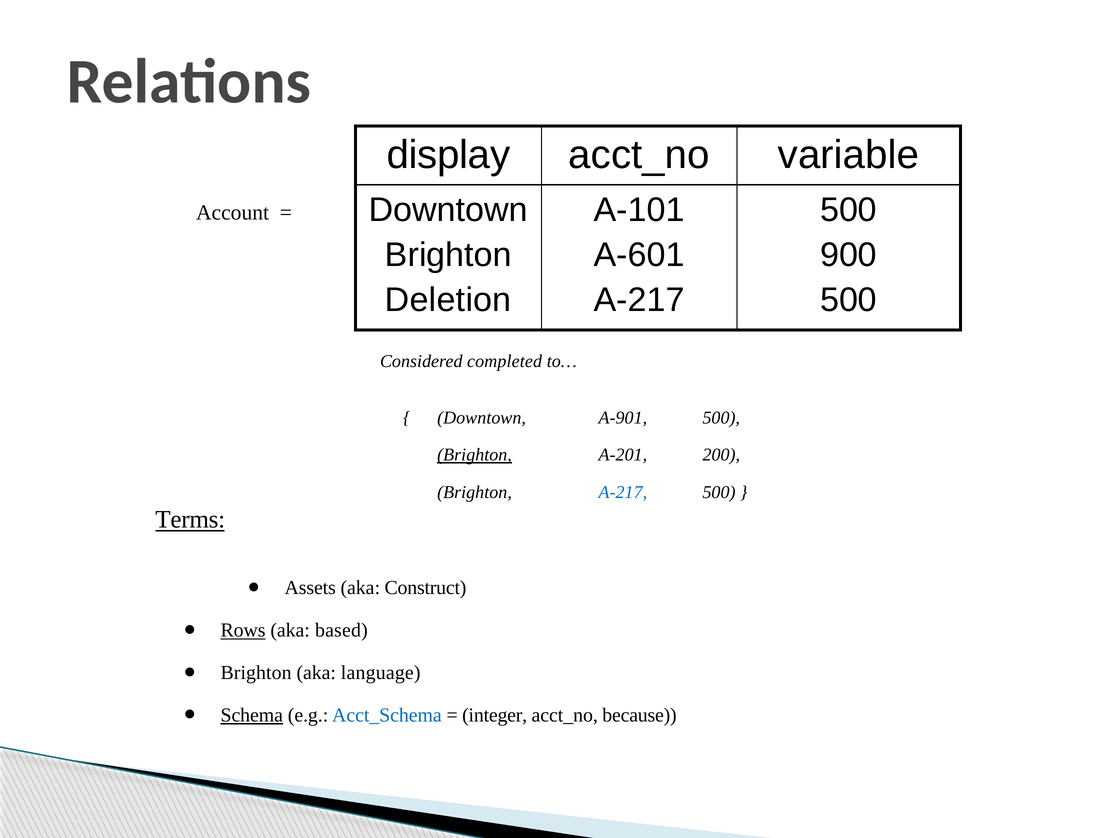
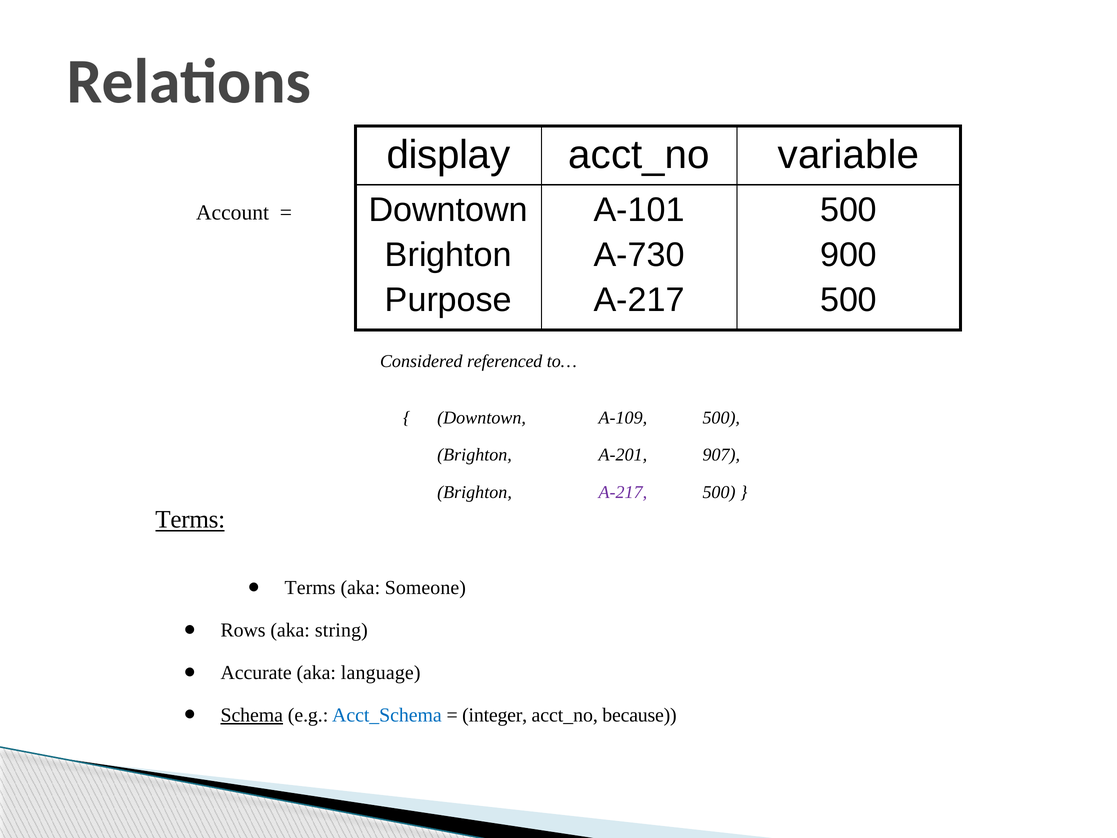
A-601: A-601 -> A-730 (639, 255)
Deletion: Deletion -> Purpose (448, 300)
completed: completed -> referenced (505, 361)
A-901: A-901 -> A-109 (623, 418)
Brighton underline: present -> none (475, 455)
200: 200 -> 907 (721, 455)
A-217 colour: blue -> purple (623, 492)
Assets: Assets -> Terms (310, 588)
Construct: Construct -> Someone (425, 588)
Rows underline: present -> none (243, 630)
based: based -> string (341, 630)
Brighton: Brighton -> Accurate (256, 673)
